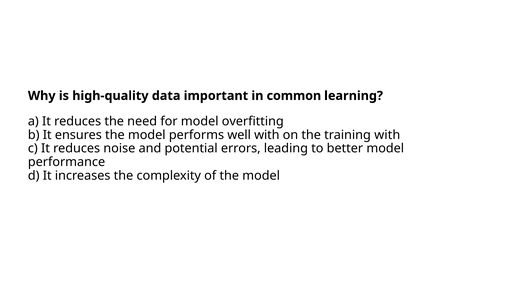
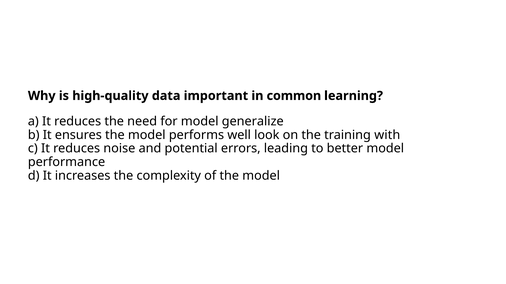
overfitting: overfitting -> generalize (253, 121)
well with: with -> look (267, 135)
